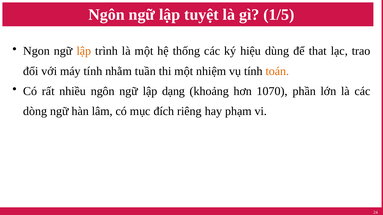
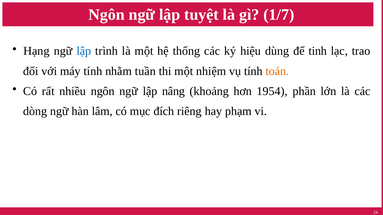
1/5: 1/5 -> 1/7 (279, 15)
Ngon: Ngon -> Hạng (36, 51)
lập colour: orange -> blue (84, 51)
that: that -> tinh (318, 51)
dạng: dạng -> nâng (174, 91)
1070: 1070 -> 1954 (272, 91)
